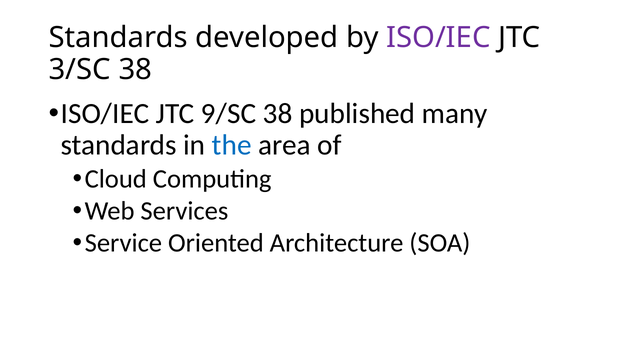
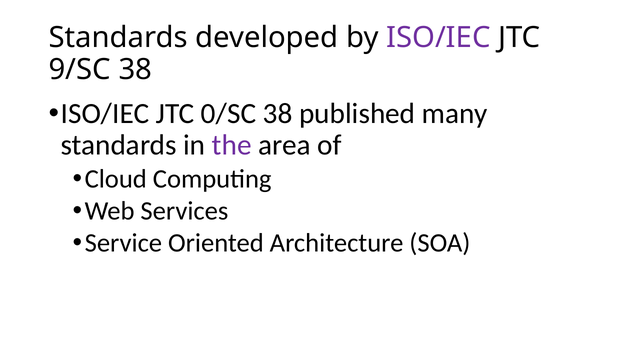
3/SC: 3/SC -> 9/SC (80, 69)
9/SC: 9/SC -> 0/SC (229, 114)
the colour: blue -> purple (232, 145)
